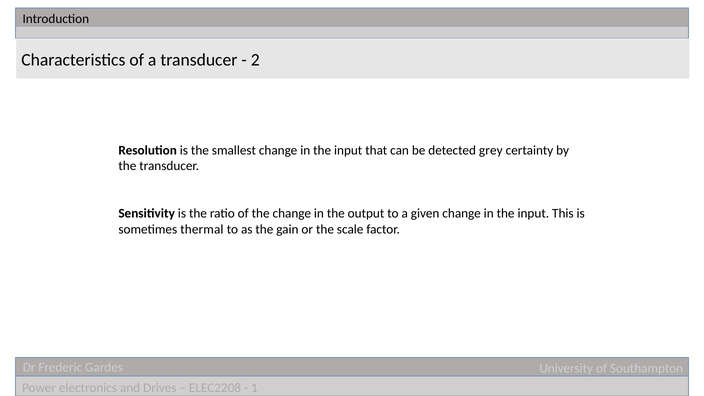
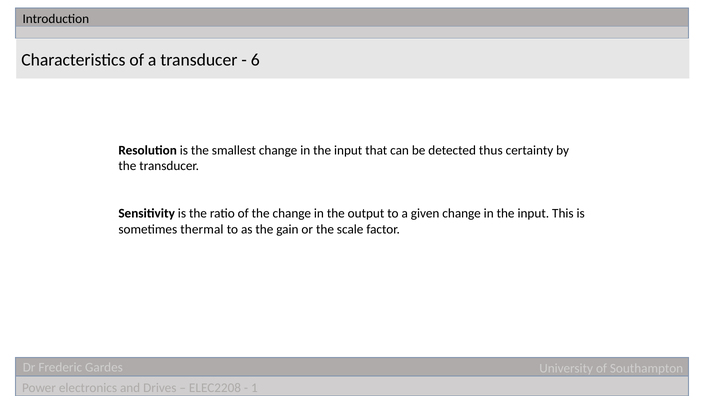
2: 2 -> 6 (255, 60)
grey: grey -> thus (491, 150)
